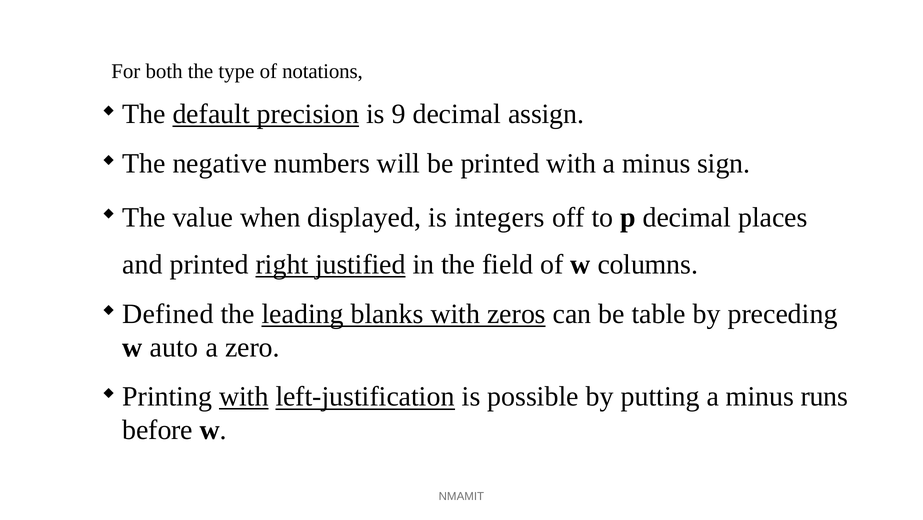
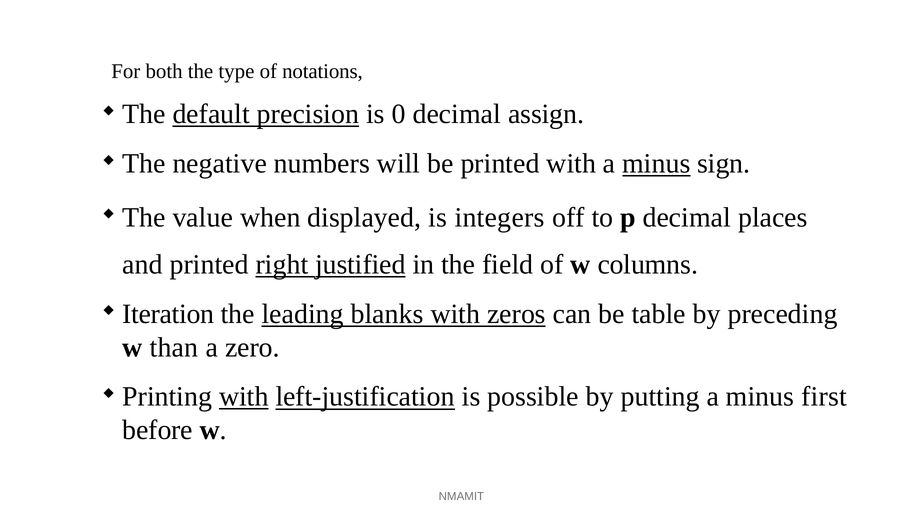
9: 9 -> 0 (399, 114)
minus underline: none -> present (656, 163)
Defined: Defined -> Iteration (168, 314)
auto: auto -> than (174, 347)
runs: runs -> first (824, 396)
